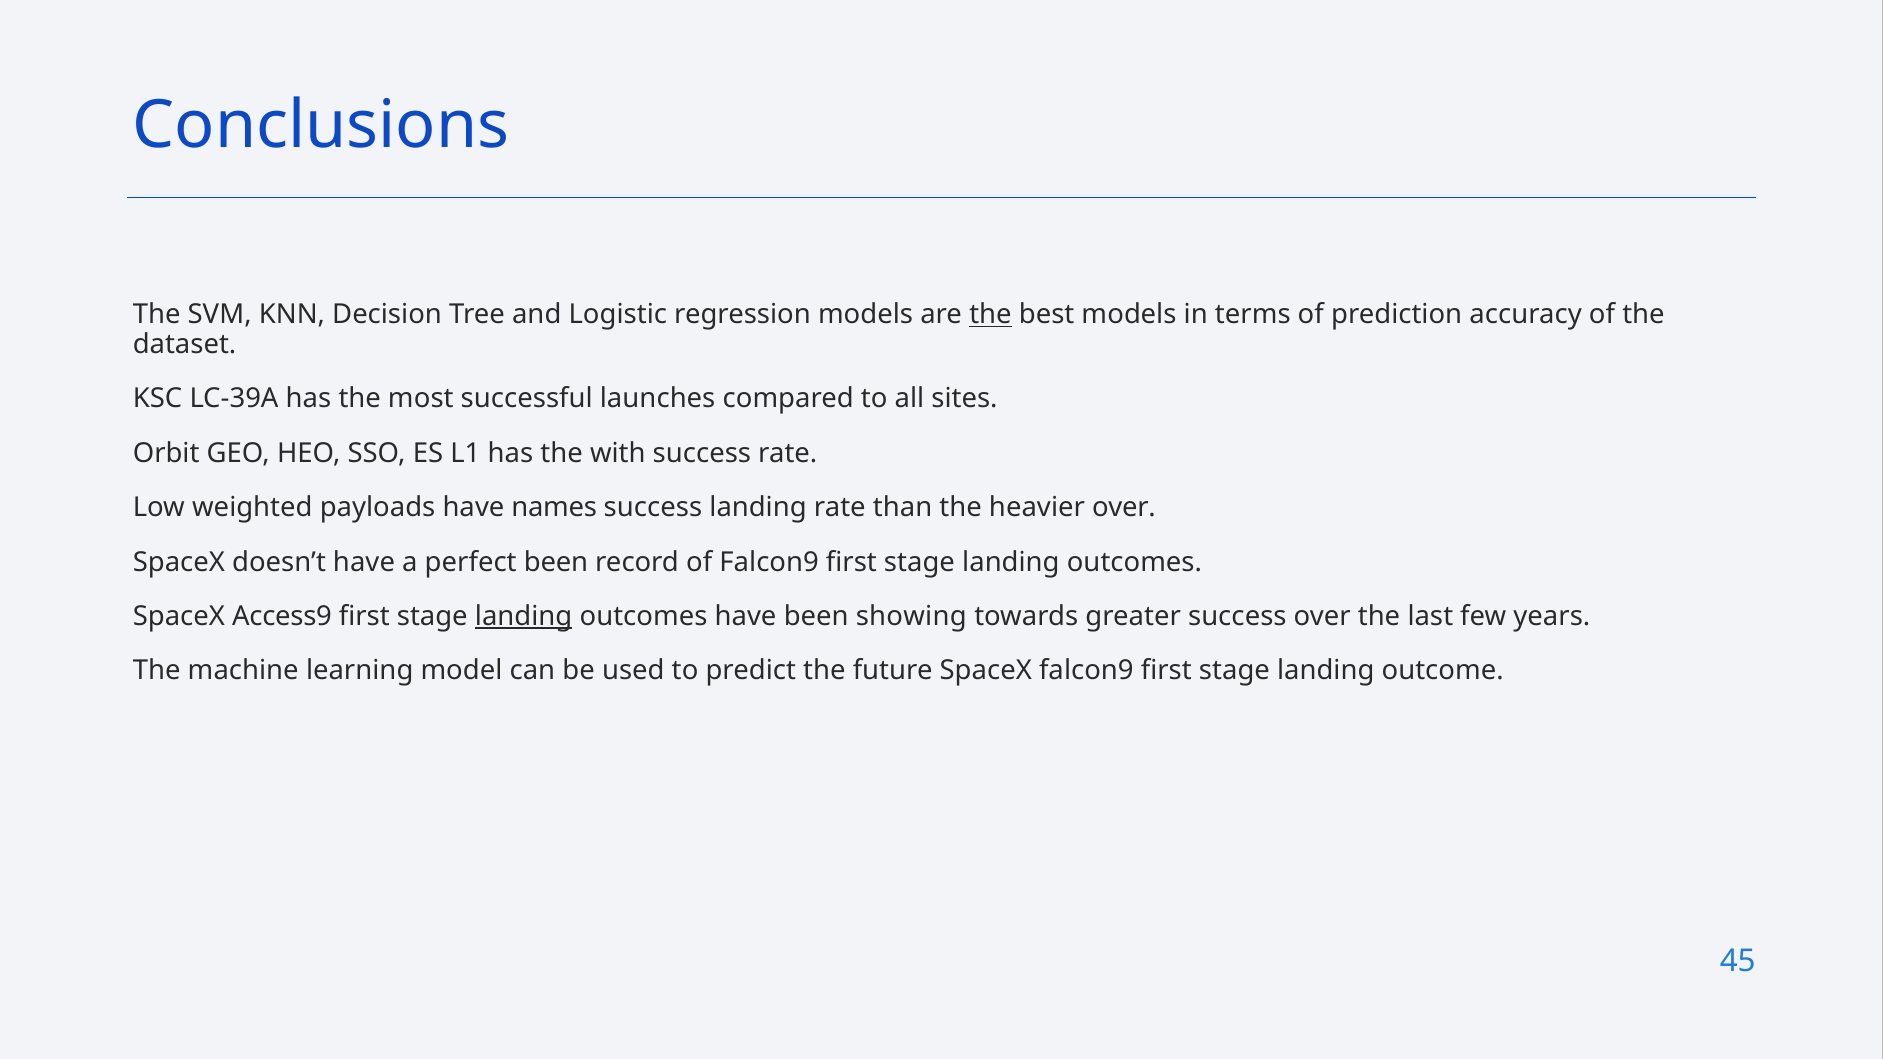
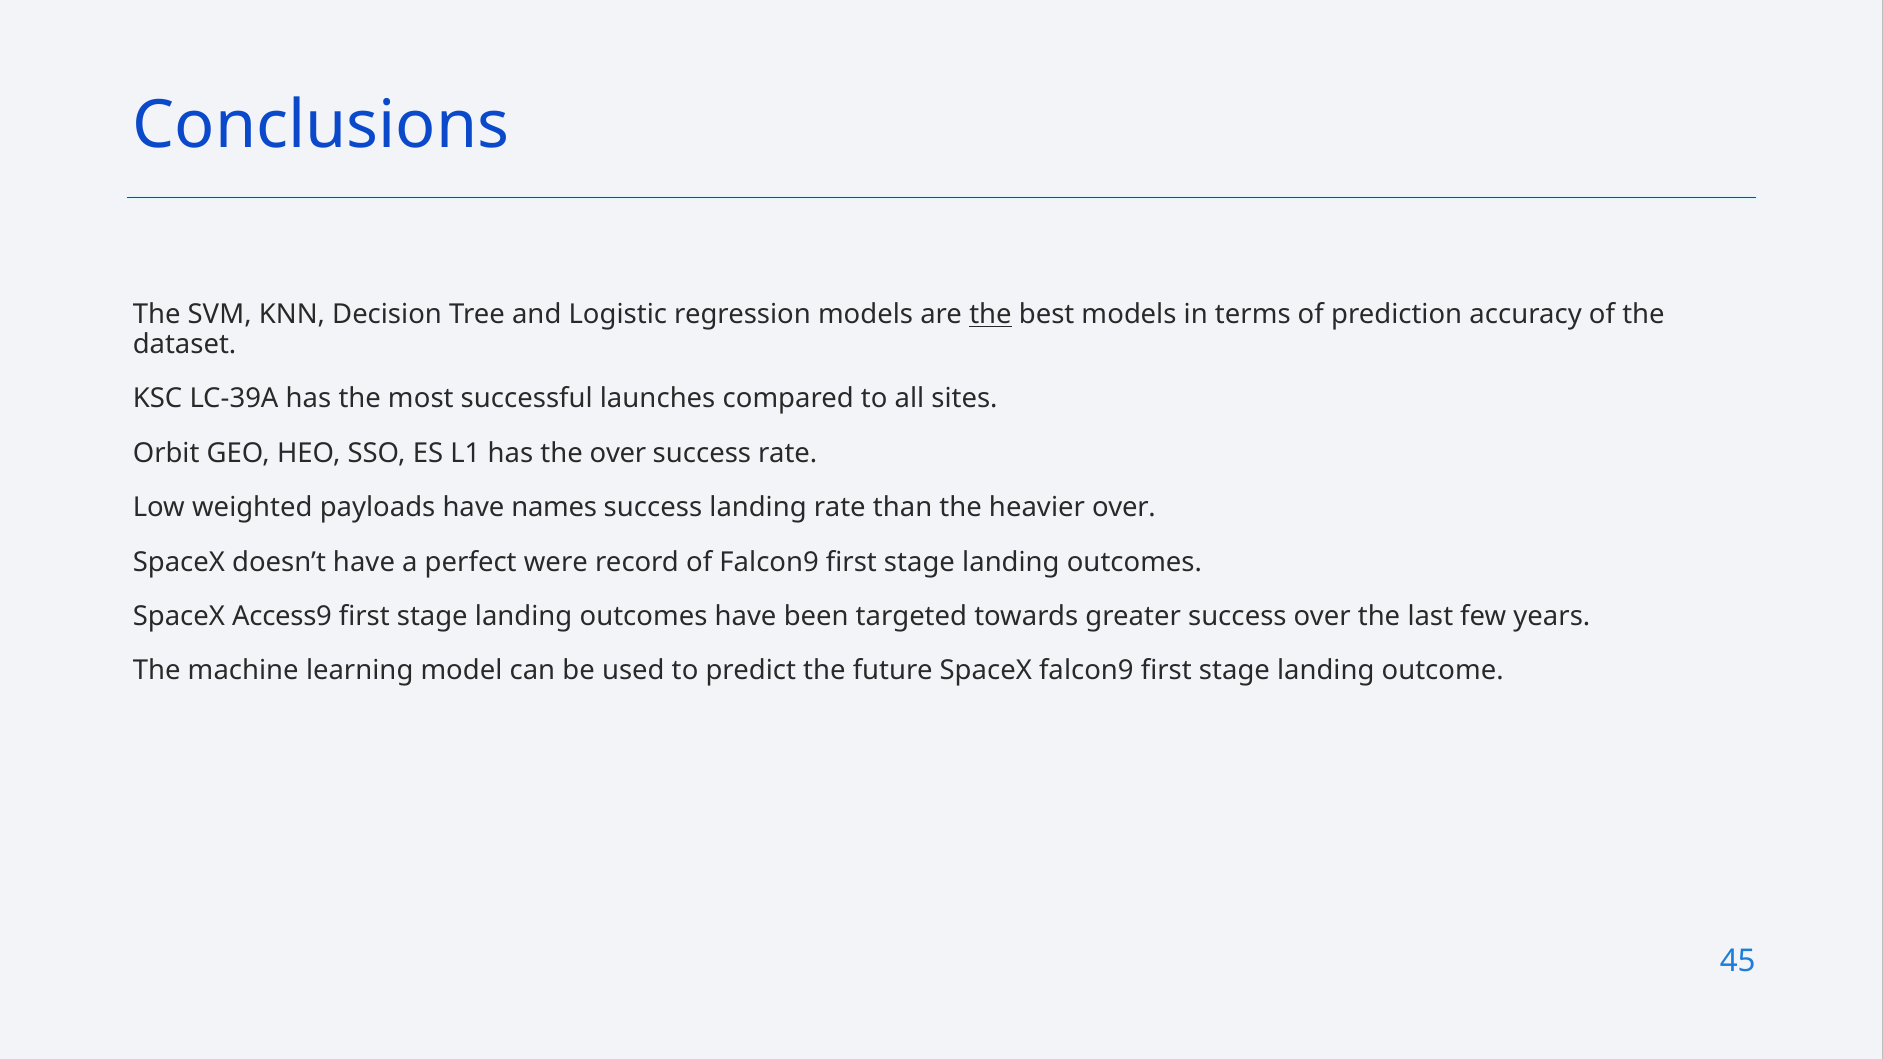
the with: with -> over (618, 453)
perfect been: been -> were (556, 562)
landing underline: present -> none (524, 616)
showing: showing -> targeted (911, 616)
